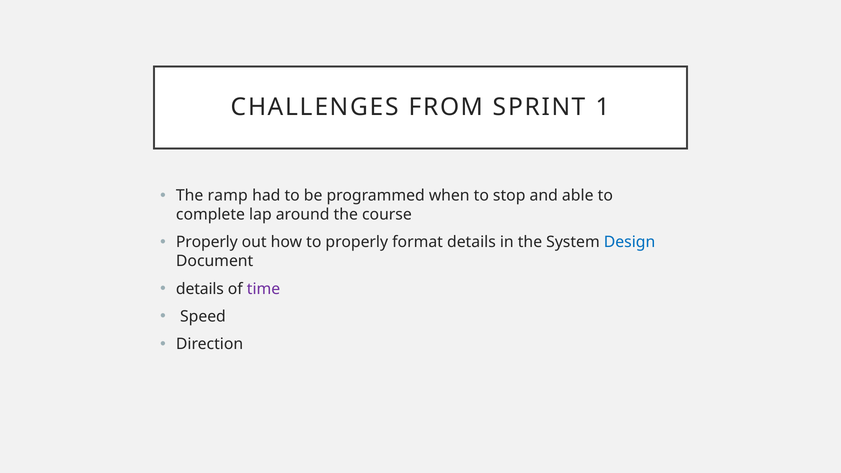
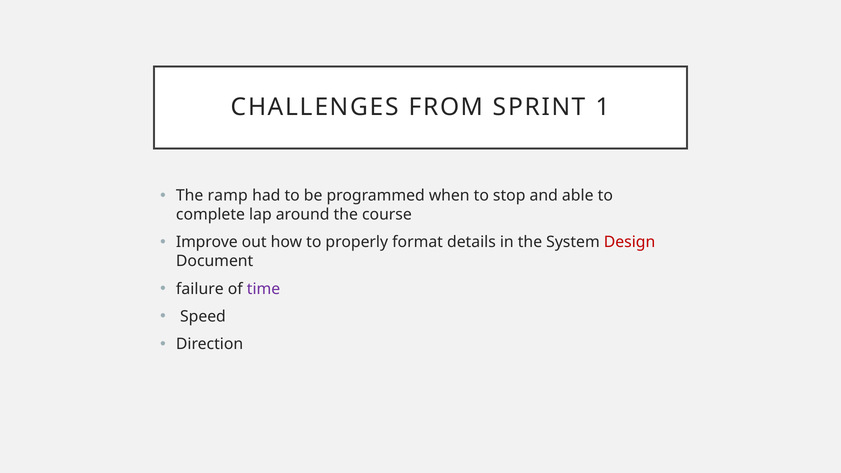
Properly: Properly -> Improve (207, 242)
Design colour: blue -> red (630, 242)
details: details -> failure (200, 289)
